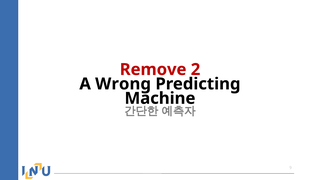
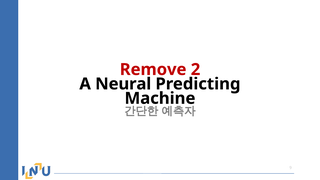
Wrong: Wrong -> Neural (123, 84)
